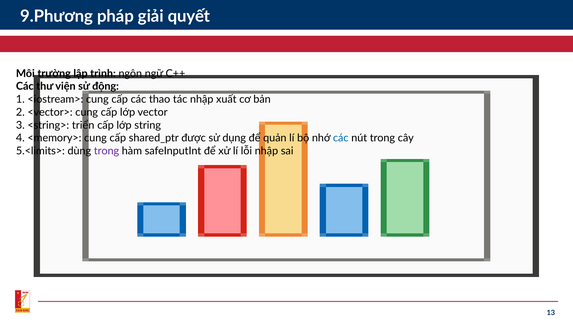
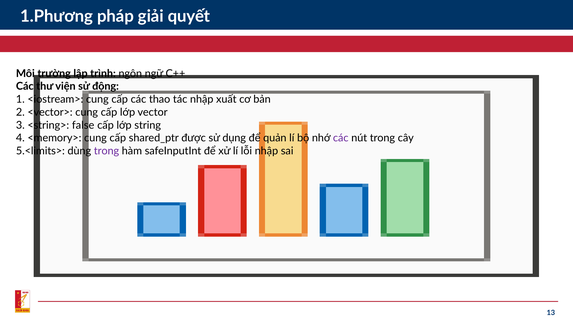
9.Phương: 9.Phương -> 1.Phương (57, 16)
triển: triển -> false (83, 125)
các colour: blue -> purple (341, 138)
